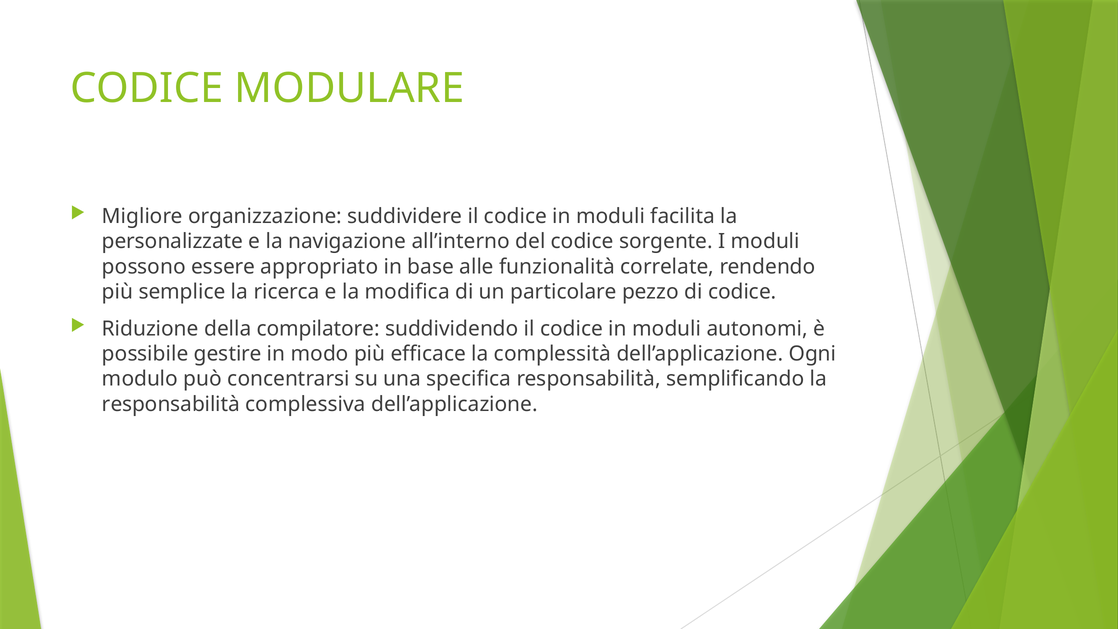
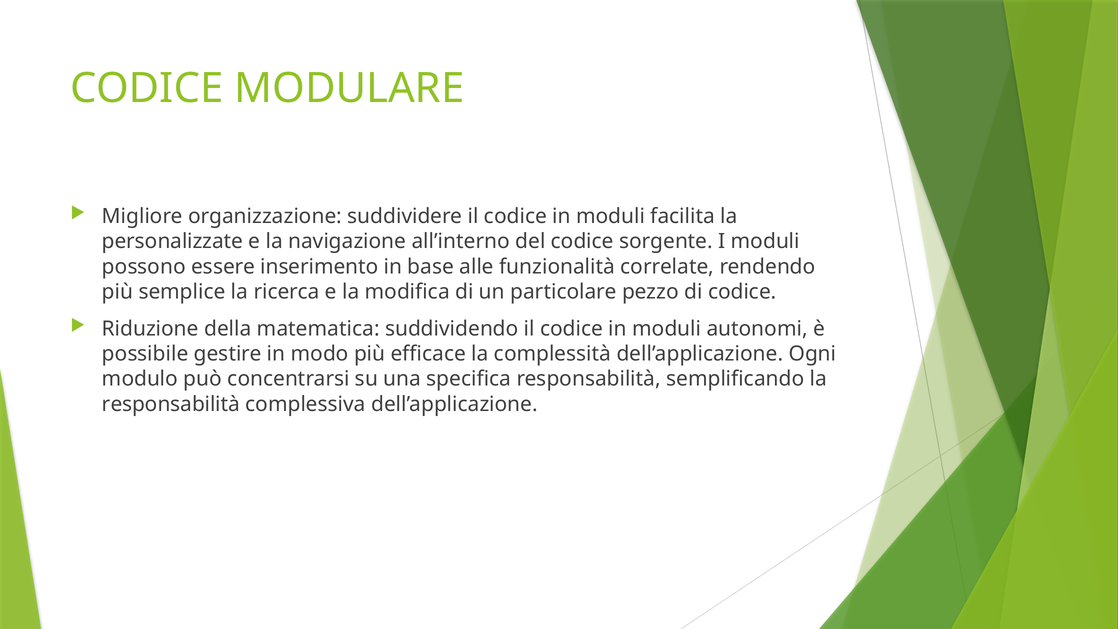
appropriato: appropriato -> inserimento (319, 267)
compilatore: compilatore -> matematica (318, 329)
